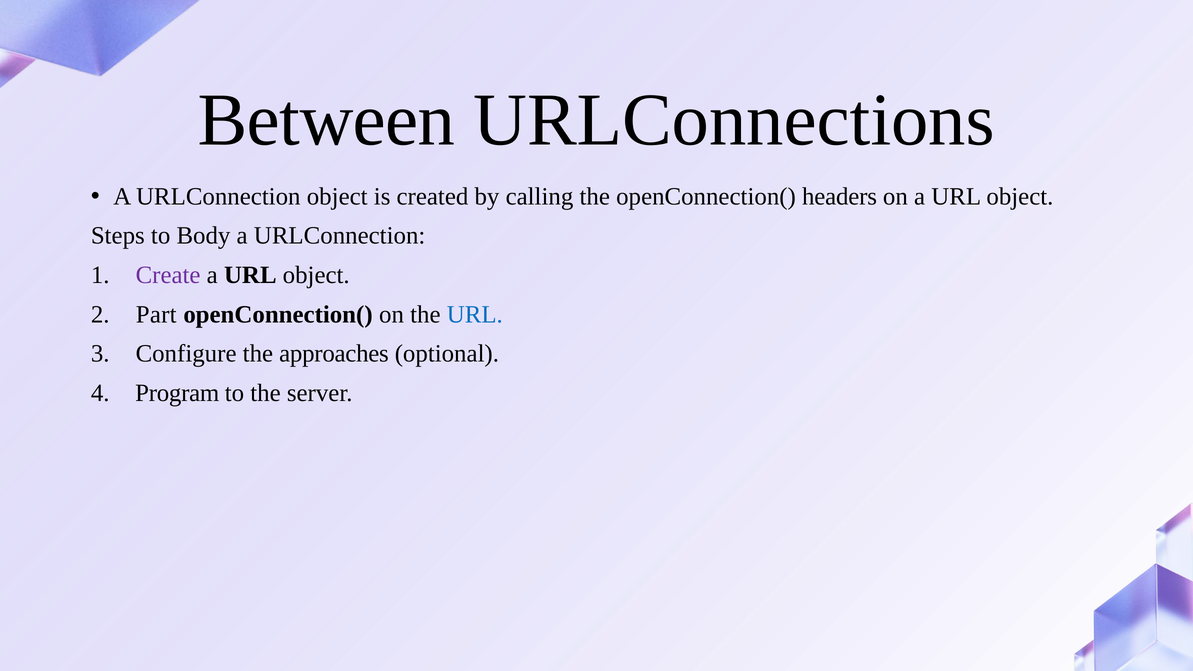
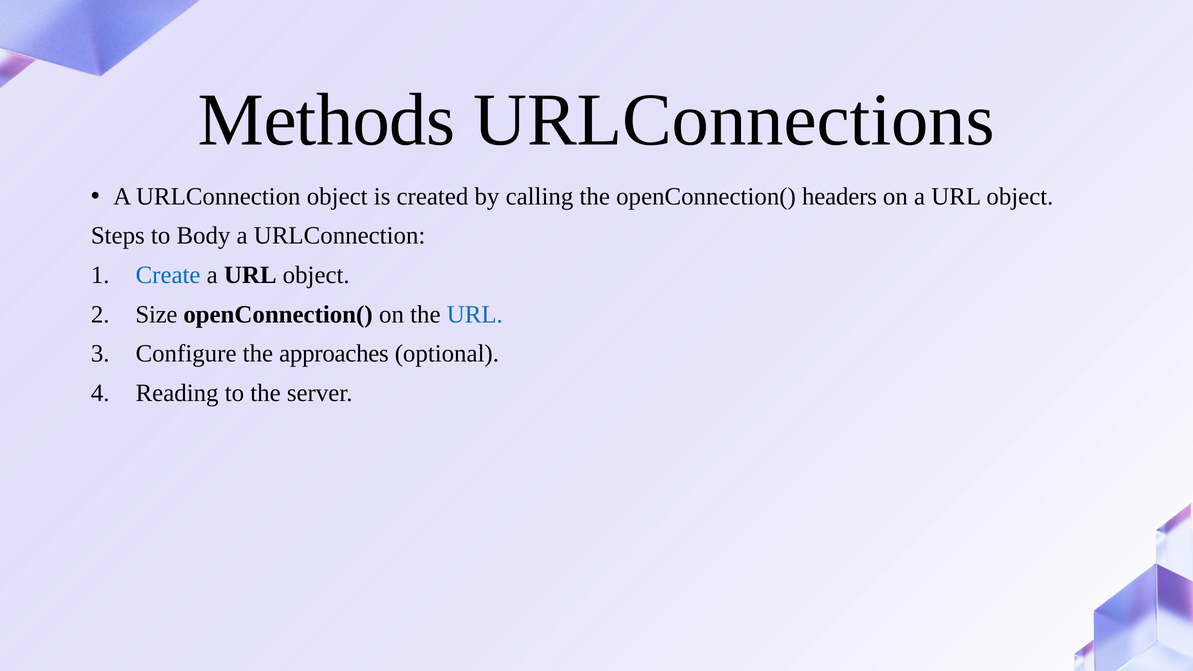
Between: Between -> Methods (326, 120)
Create colour: purple -> blue (168, 275)
Part: Part -> Size (156, 314)
Program: Program -> Reading (177, 393)
